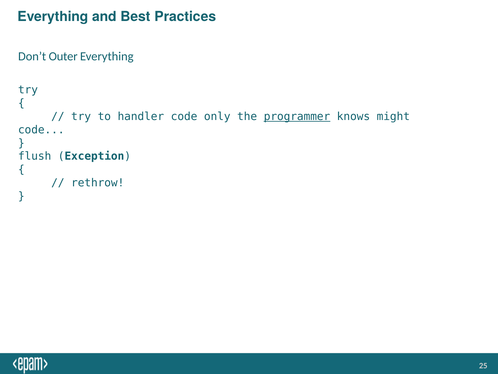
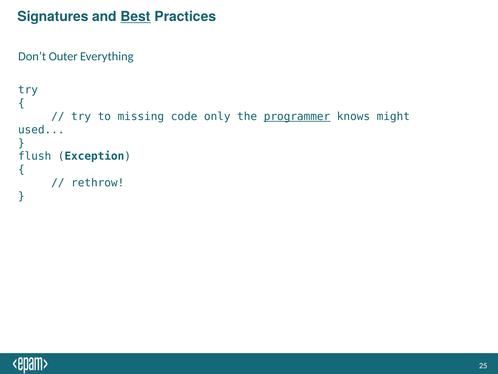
Everything: Everything -> Signatures (53, 17)
Best underline: none -> present (136, 17)
handler: handler -> missing (141, 116)
code: code -> used (41, 130)
